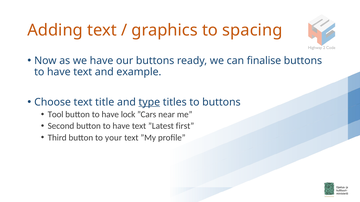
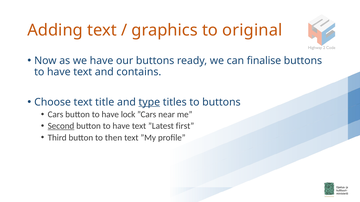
spacing: spacing -> original (252, 30)
example: example -> contains (139, 72)
Tool: Tool -> Cars (56, 115)
Second underline: none -> present (61, 126)
your: your -> then (114, 138)
